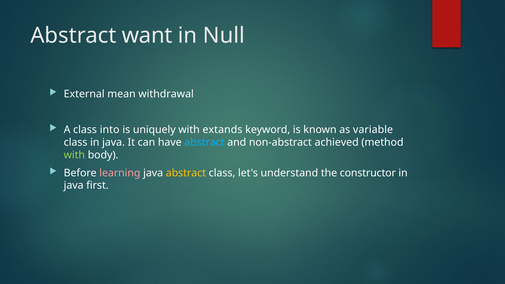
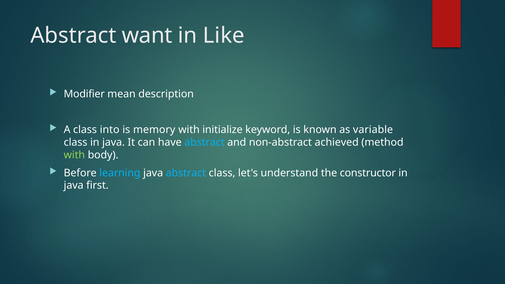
Null: Null -> Like (224, 35)
External: External -> Modifier (84, 94)
withdrawal: withdrawal -> description (166, 94)
uniquely: uniquely -> memory (154, 130)
extands: extands -> initialize (223, 130)
learning colour: pink -> light blue (120, 173)
abstract colour: yellow -> light blue (186, 173)
